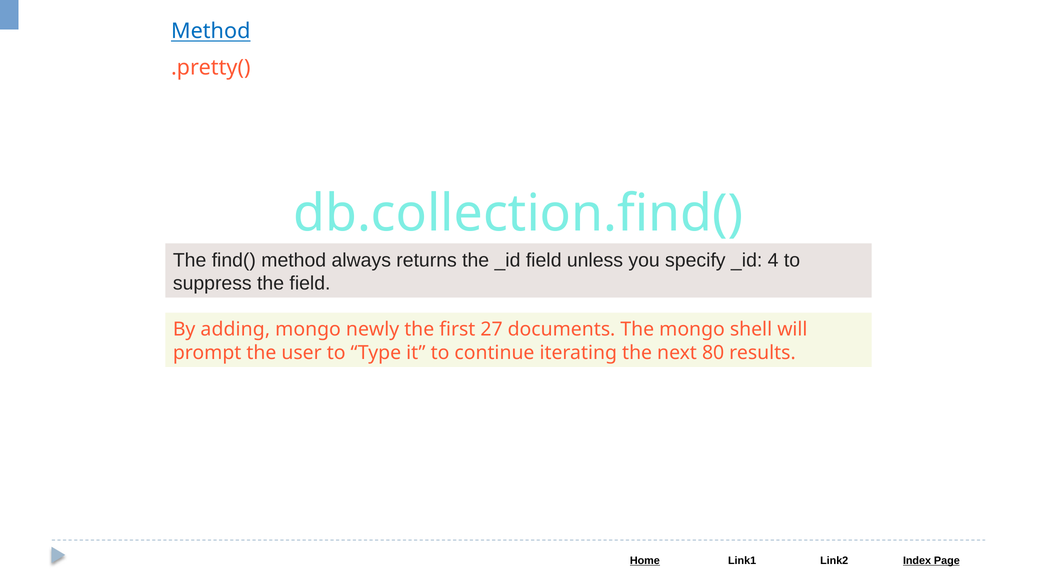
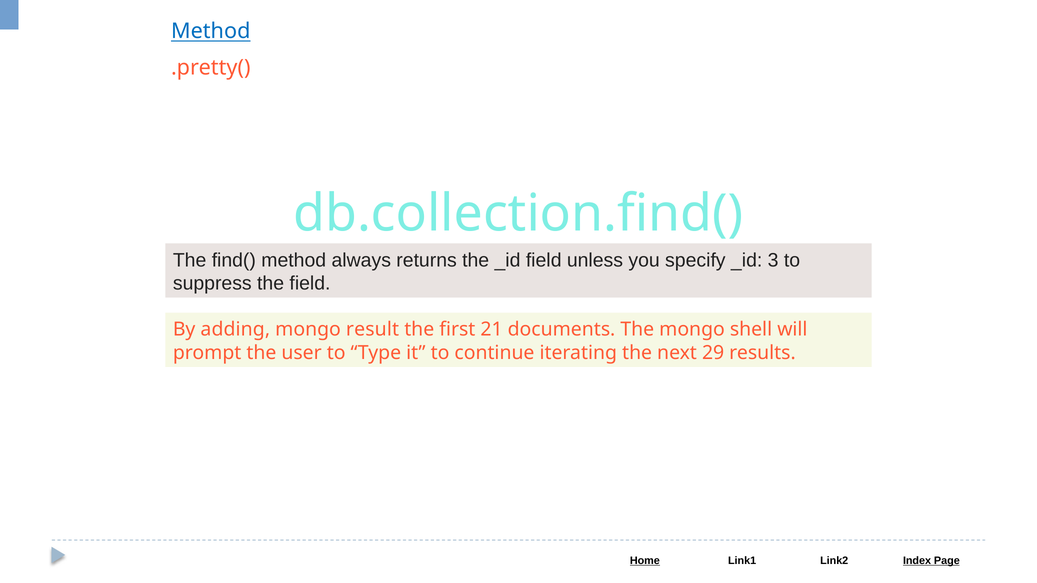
4: 4 -> 3 (773, 260)
newly: newly -> result (373, 330)
27: 27 -> 21 (492, 330)
80: 80 -> 29 (713, 353)
